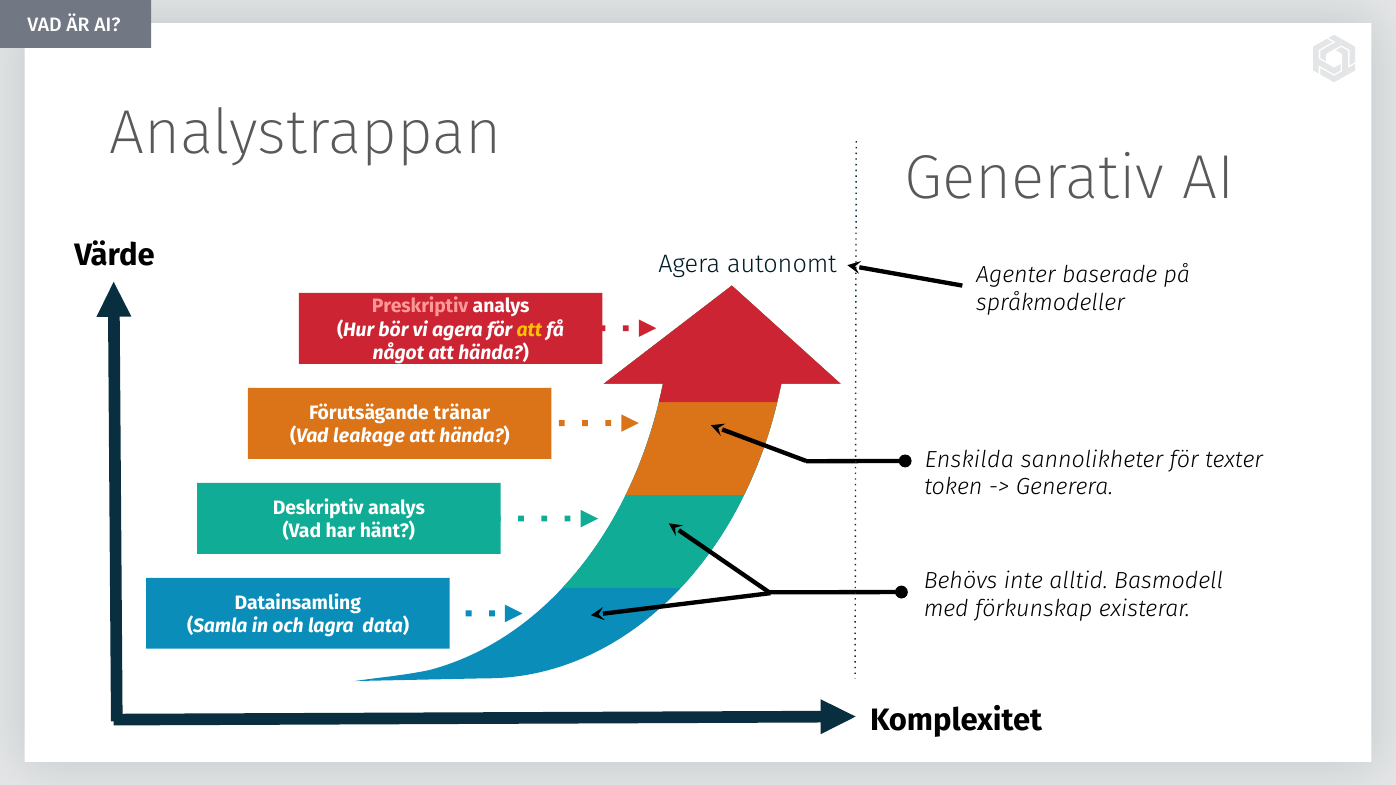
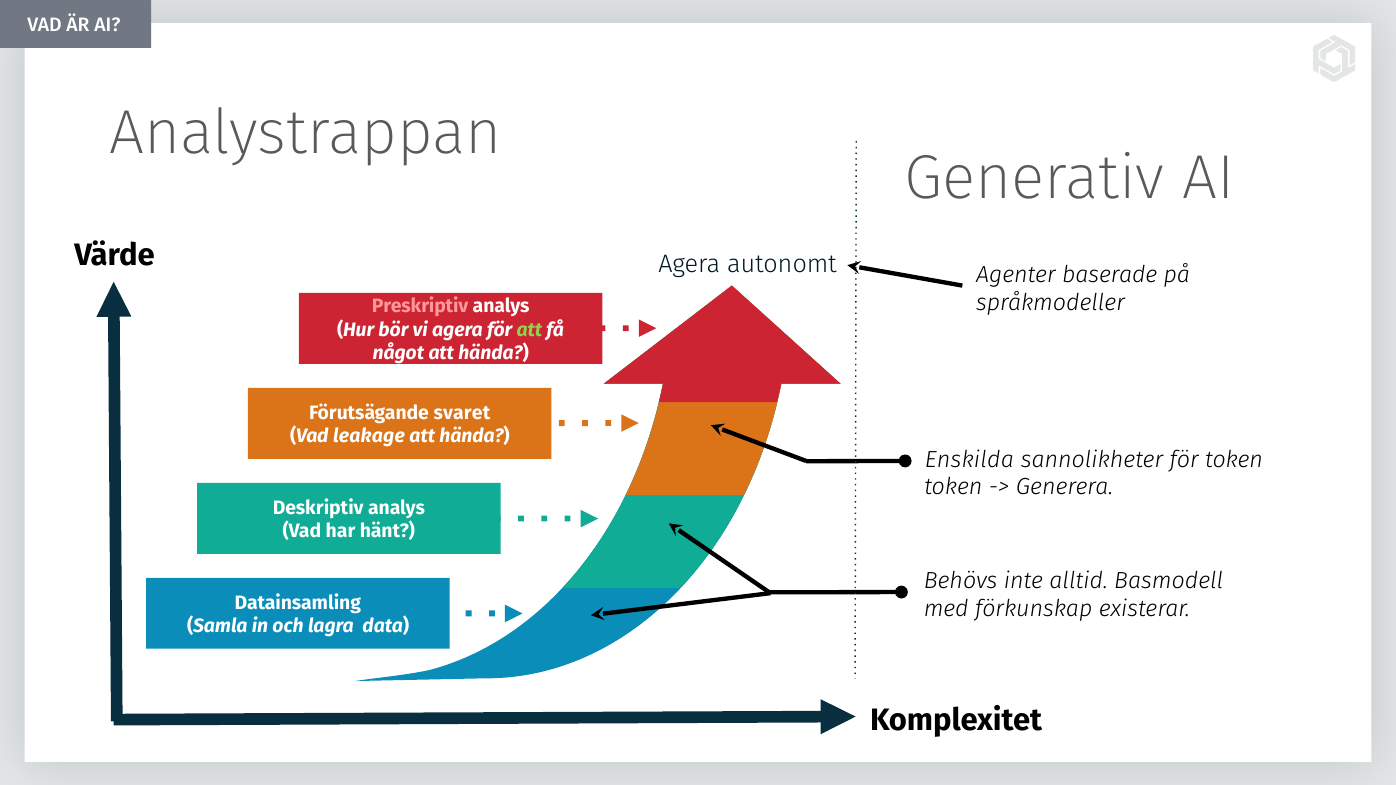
att colour: yellow -> light green (529, 330)
tränar: tränar -> svaret (462, 413)
för texter: texter -> token (1234, 459)
